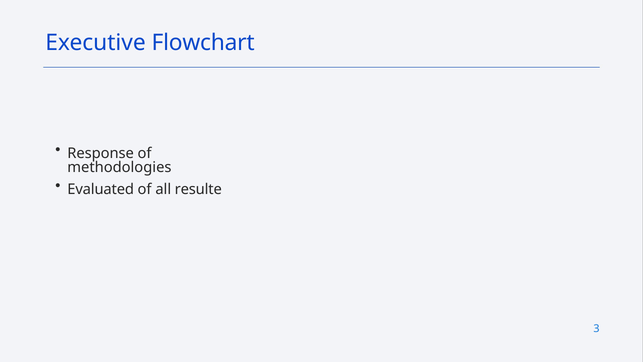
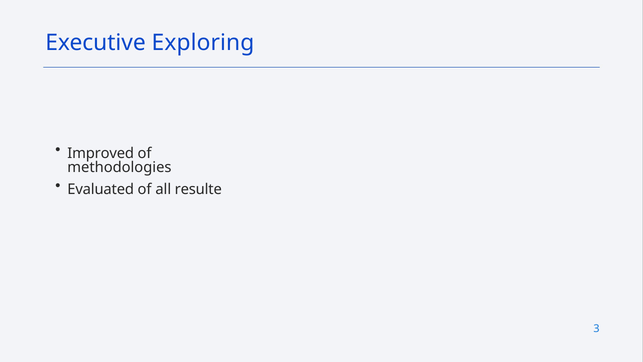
Flowchart: Flowchart -> Exploring (203, 43)
Response: Response -> Improved (101, 153)
